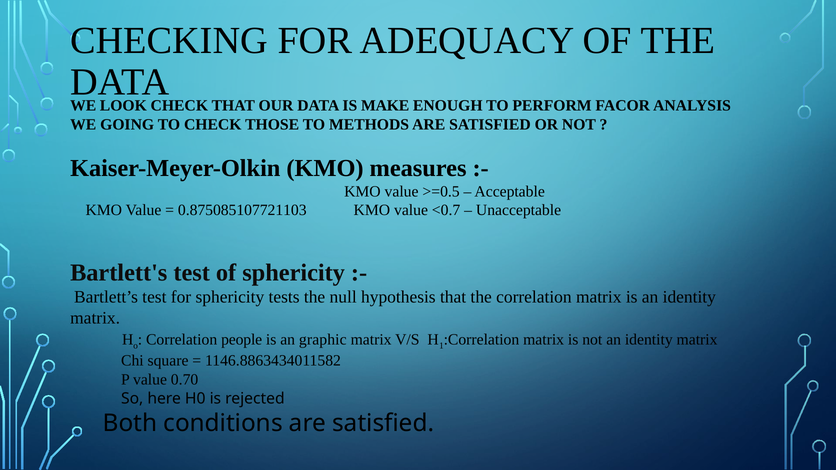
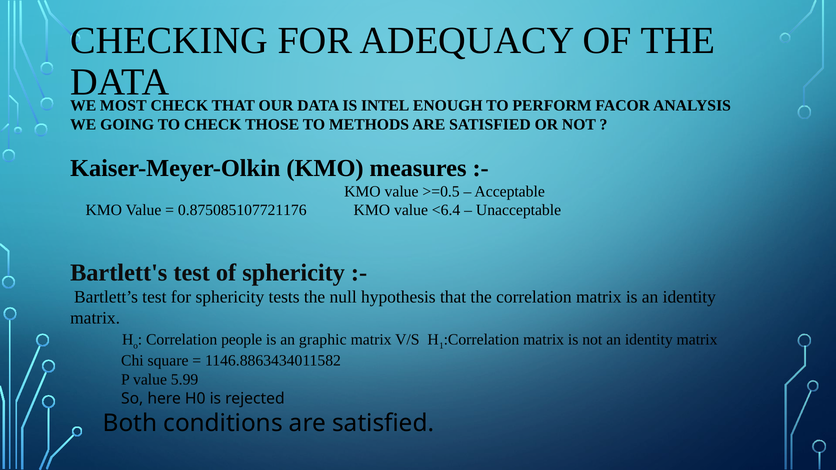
LOOK: LOOK -> MOST (123, 106)
MAKE: MAKE -> INTEL (385, 106)
0.875085107721103: 0.875085107721103 -> 0.875085107721176 (242, 210)
<0.7: <0.7 -> <6.4 (446, 210)
0.70: 0.70 -> 5.99 (185, 380)
